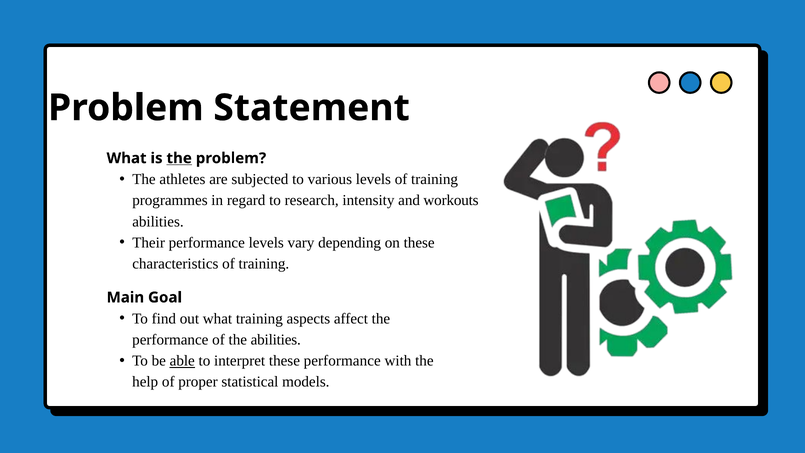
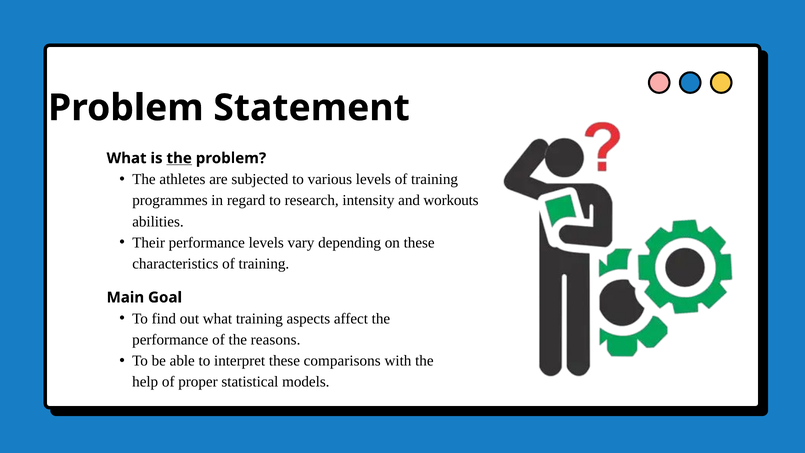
the abilities: abilities -> reasons (276, 340)
able underline: present -> none (182, 361)
these performance: performance -> comparisons (342, 361)
